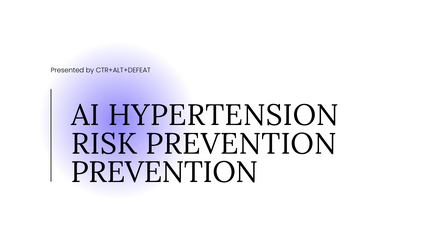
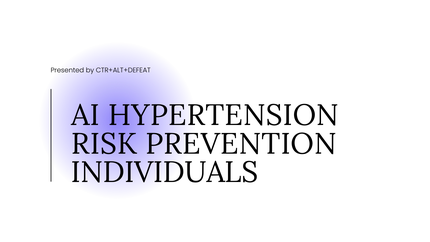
PREVENTION: PREVENTION -> INDIVIDUALS (165, 172)
